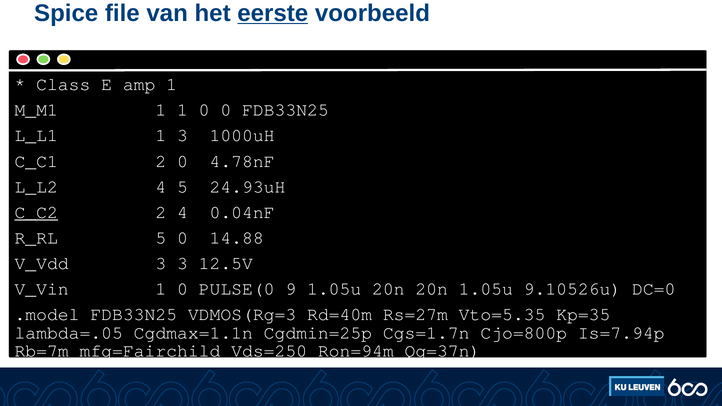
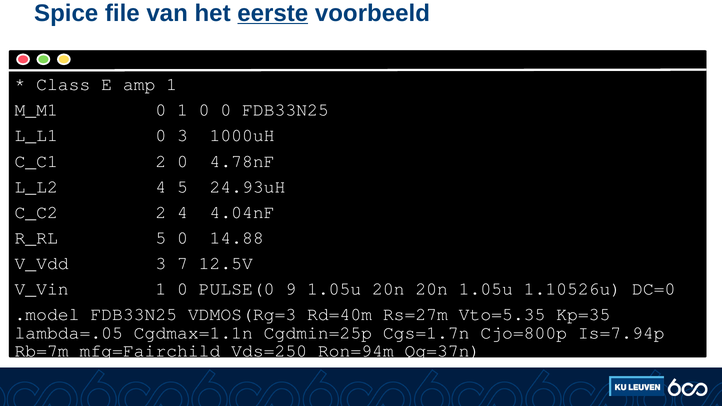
M_M1 1: 1 -> 0 (161, 110)
L_L1 1: 1 -> 0 (161, 136)
C_C2 underline: present -> none (36, 212)
0.04nF: 0.04nF -> 4.04nF (242, 212)
3 3: 3 -> 7 (182, 263)
9.10526u: 9.10526u -> 1.10526u (572, 289)
